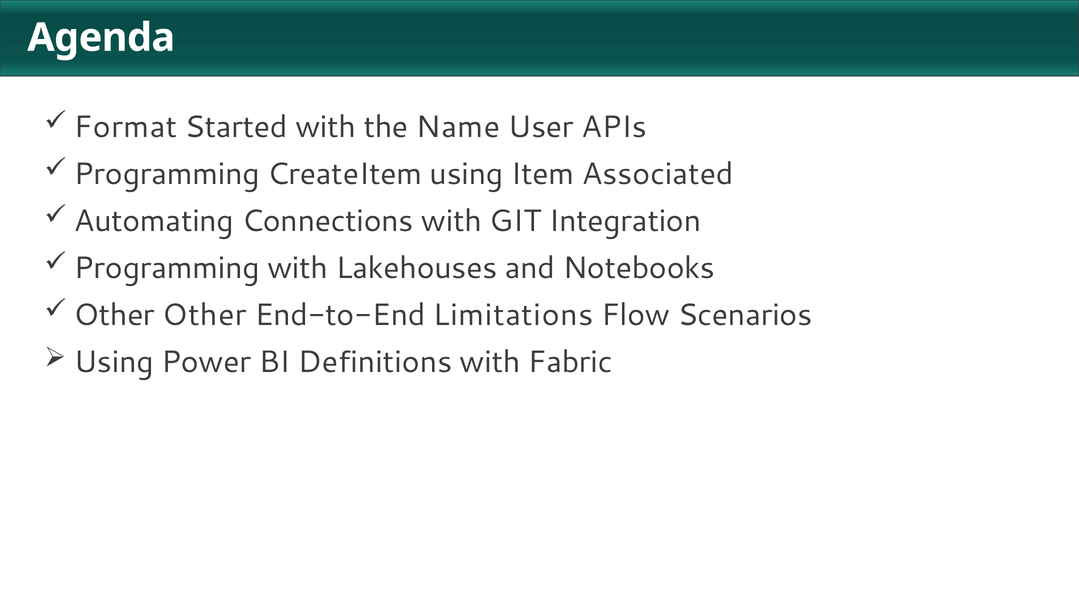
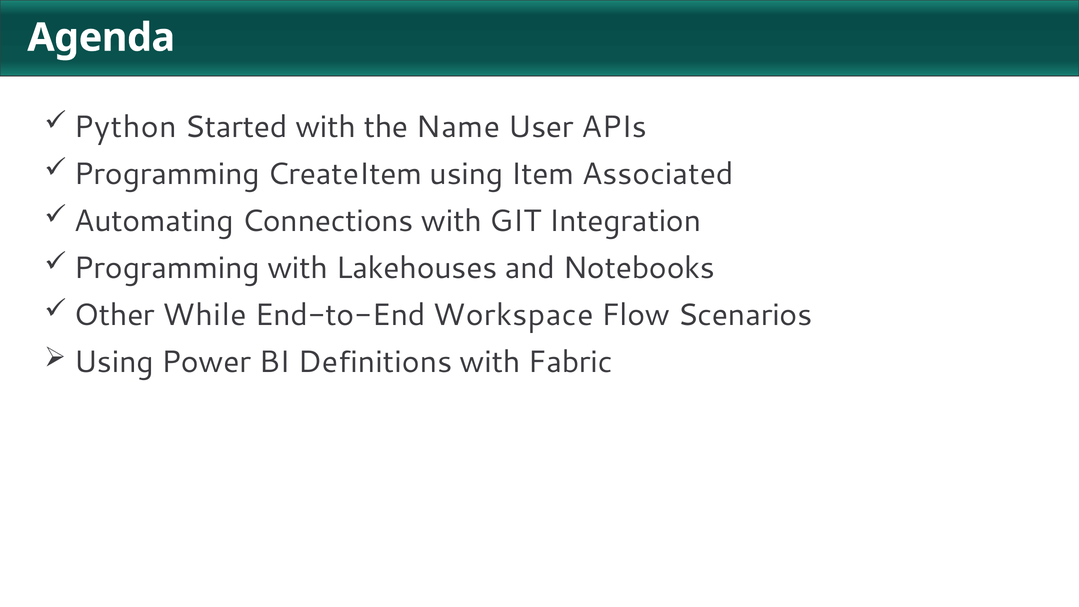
Format: Format -> Python (126, 127)
Other Other: Other -> While (205, 315)
Limitations: Limitations -> Workspace (513, 315)
